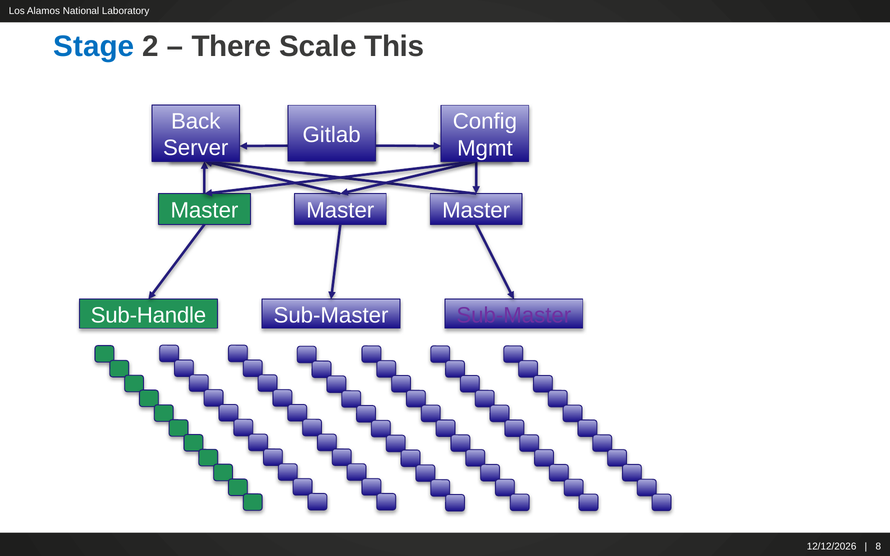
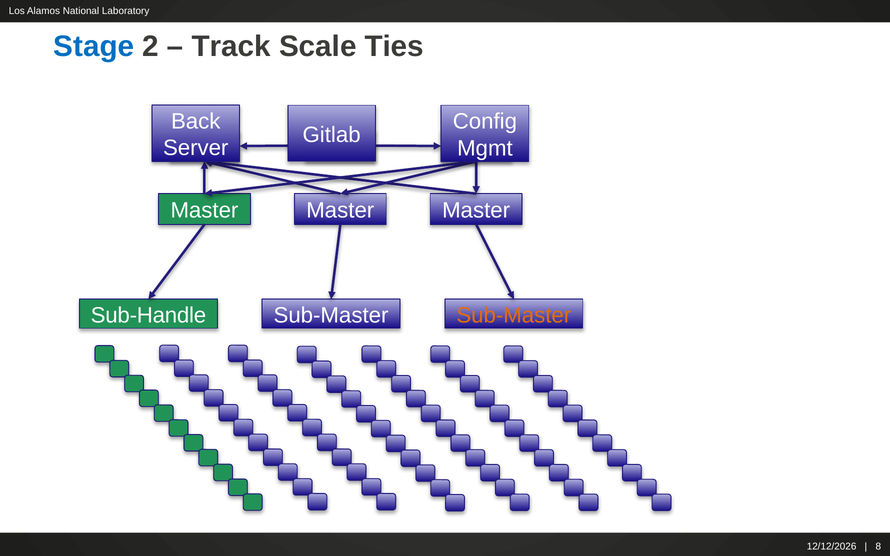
There: There -> Track (231, 47)
This: This -> Ties (394, 47)
Sub-Master colour: purple -> orange (514, 315)
